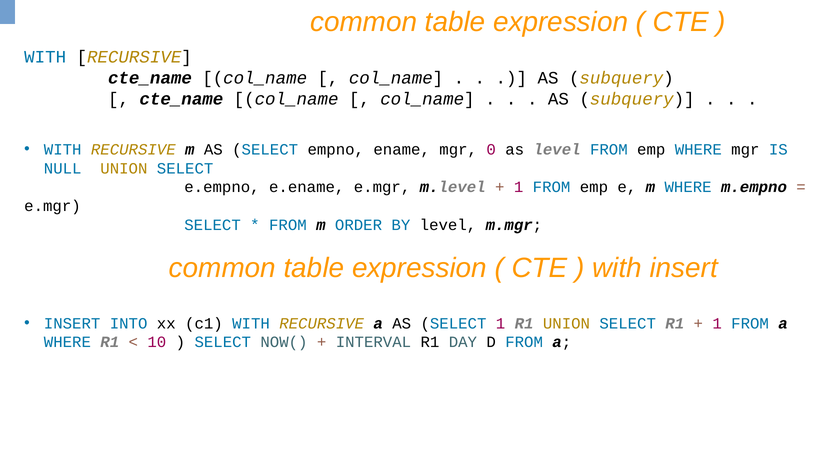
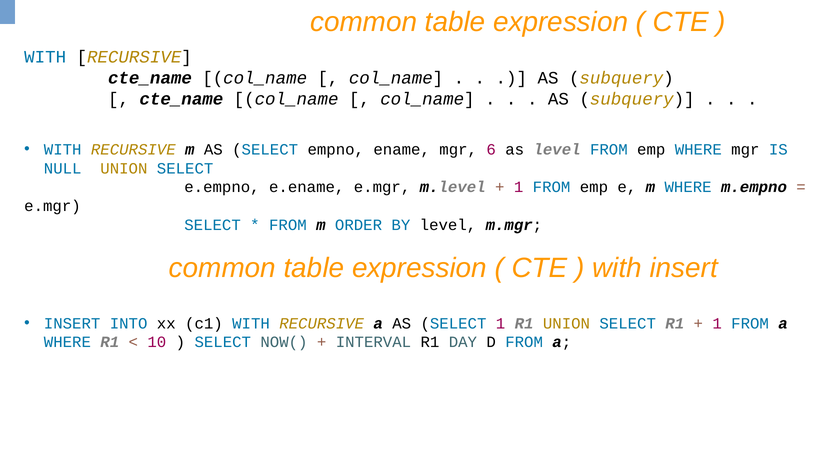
0: 0 -> 6 (491, 149)
